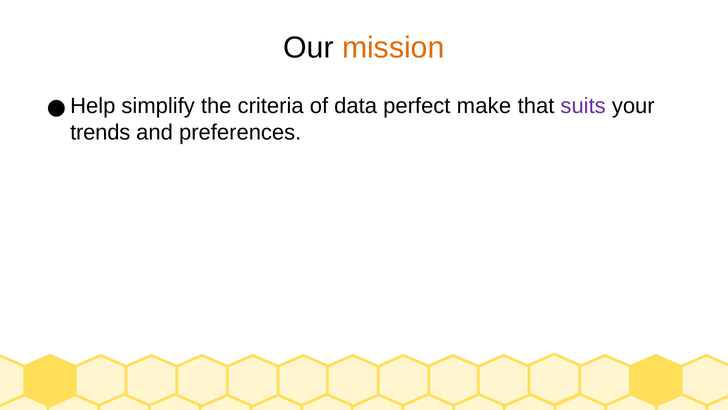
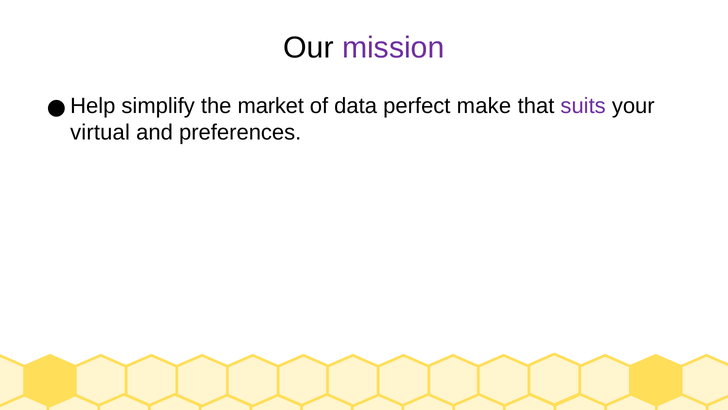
mission colour: orange -> purple (393, 48)
criteria: criteria -> market (271, 106)
trends: trends -> virtual (100, 132)
